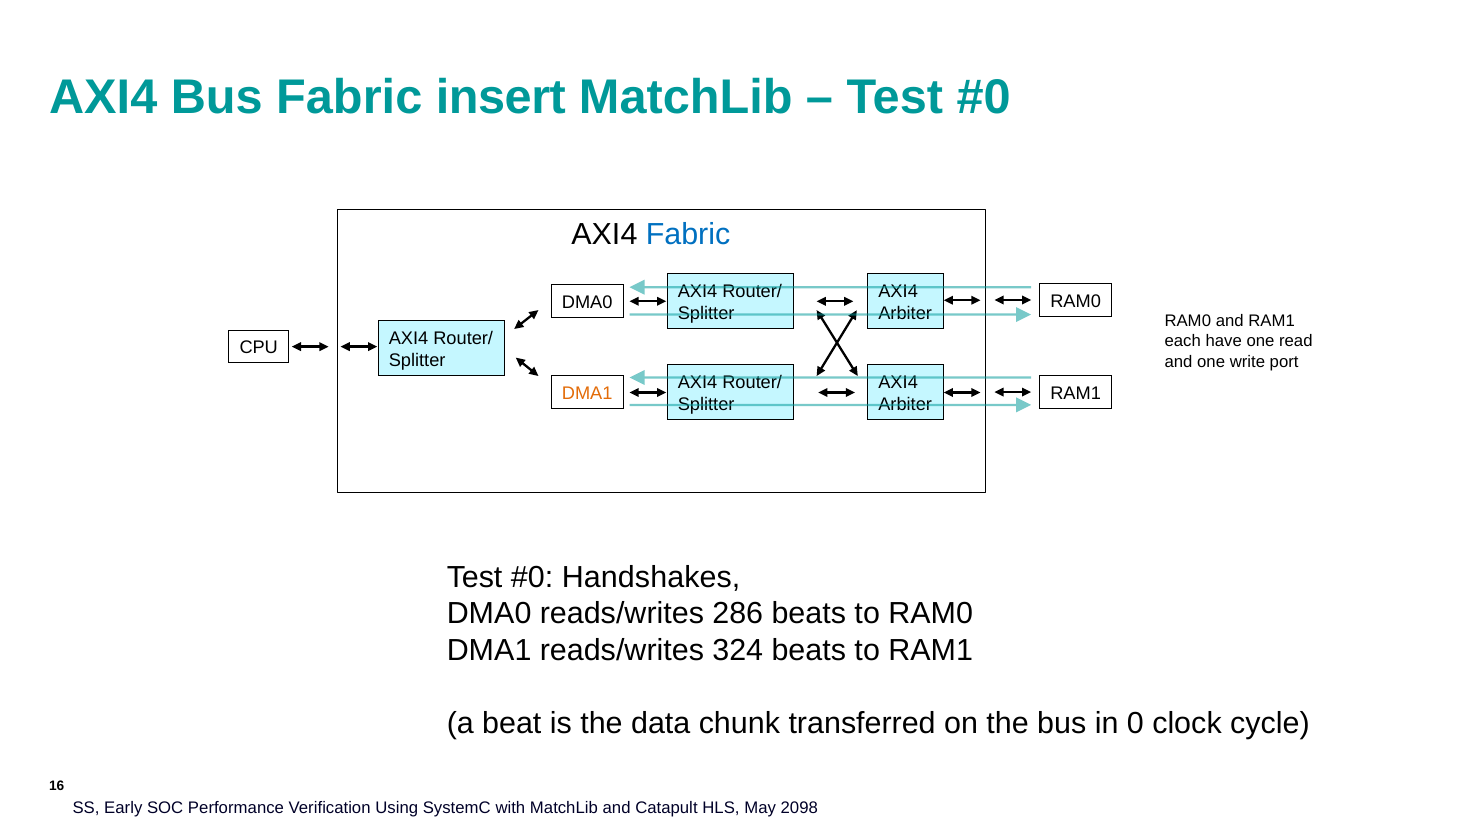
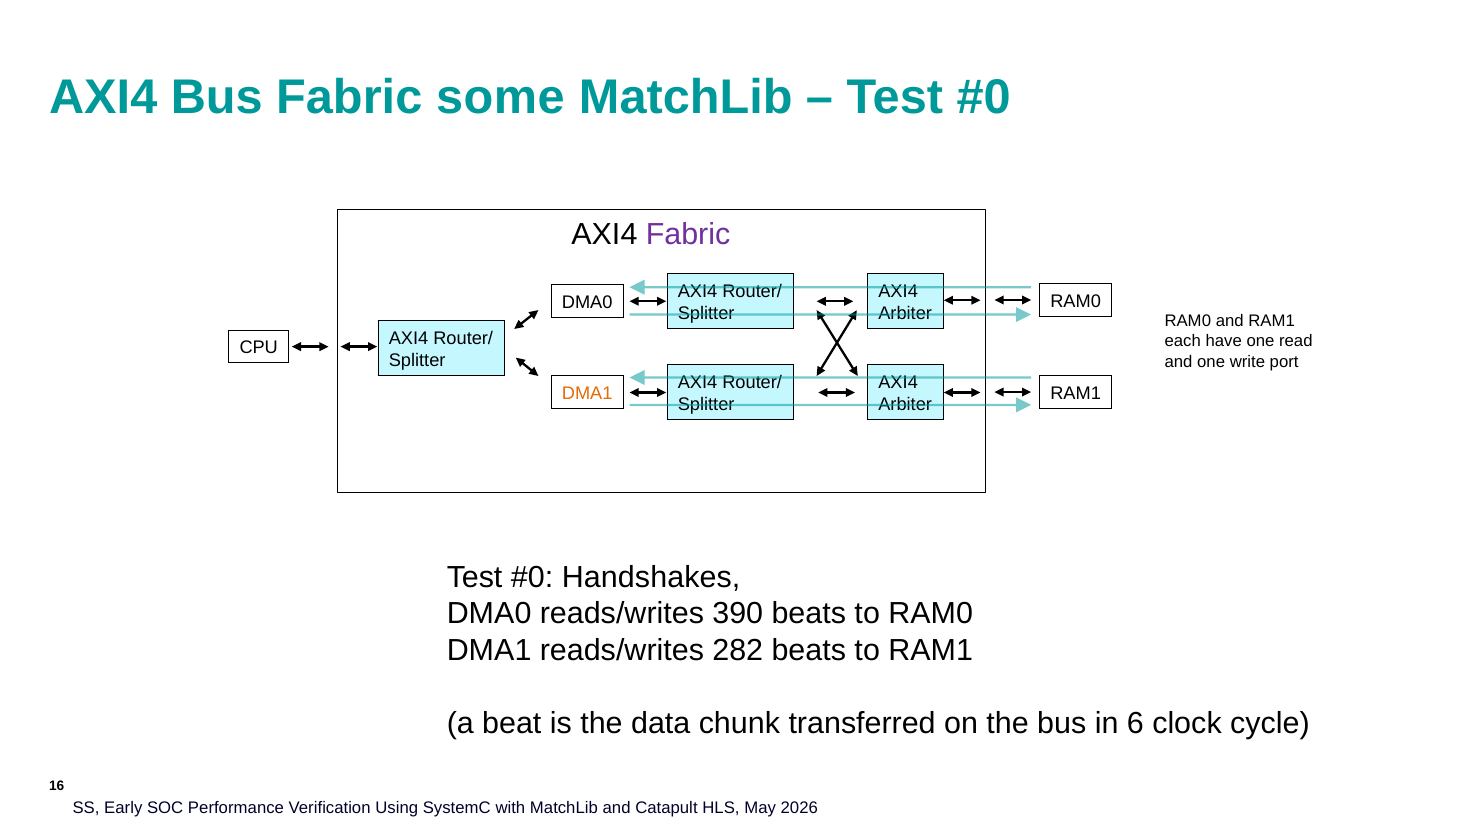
insert: insert -> some (500, 98)
Fabric colour: blue -> purple (688, 234)
286: 286 -> 390 (738, 614)
324: 324 -> 282 (738, 650)
0: 0 -> 6 (1135, 723)
2098: 2098 -> 2026 (799, 808)
